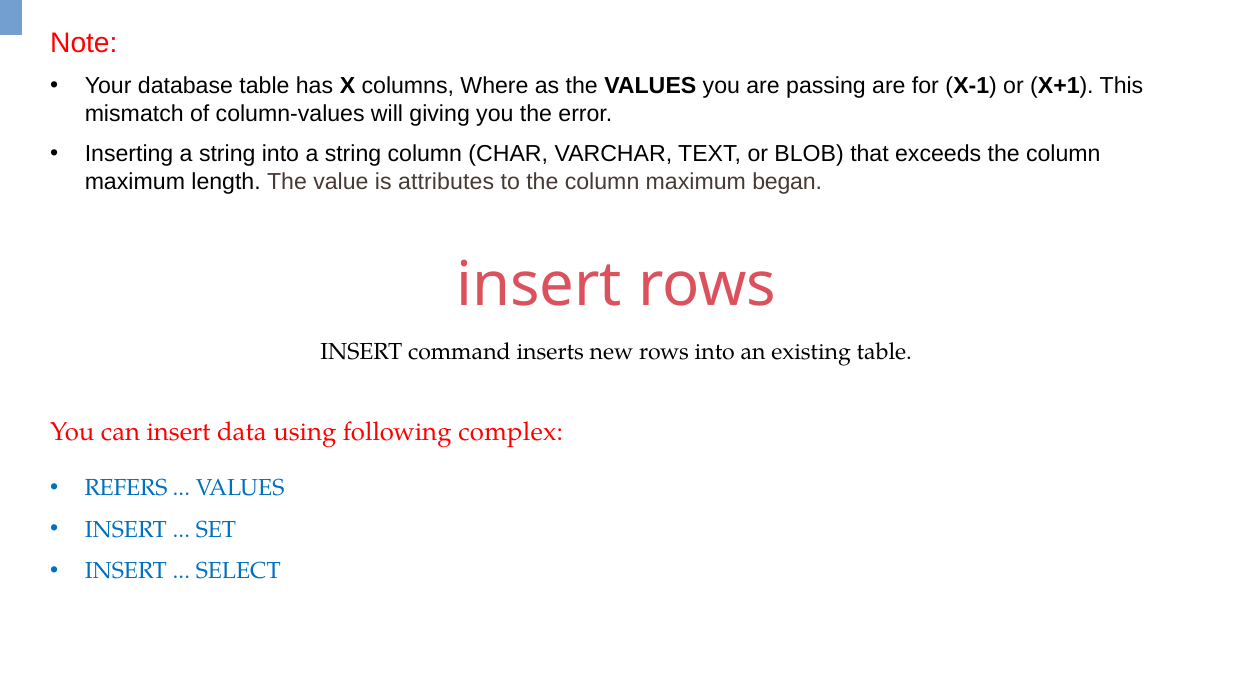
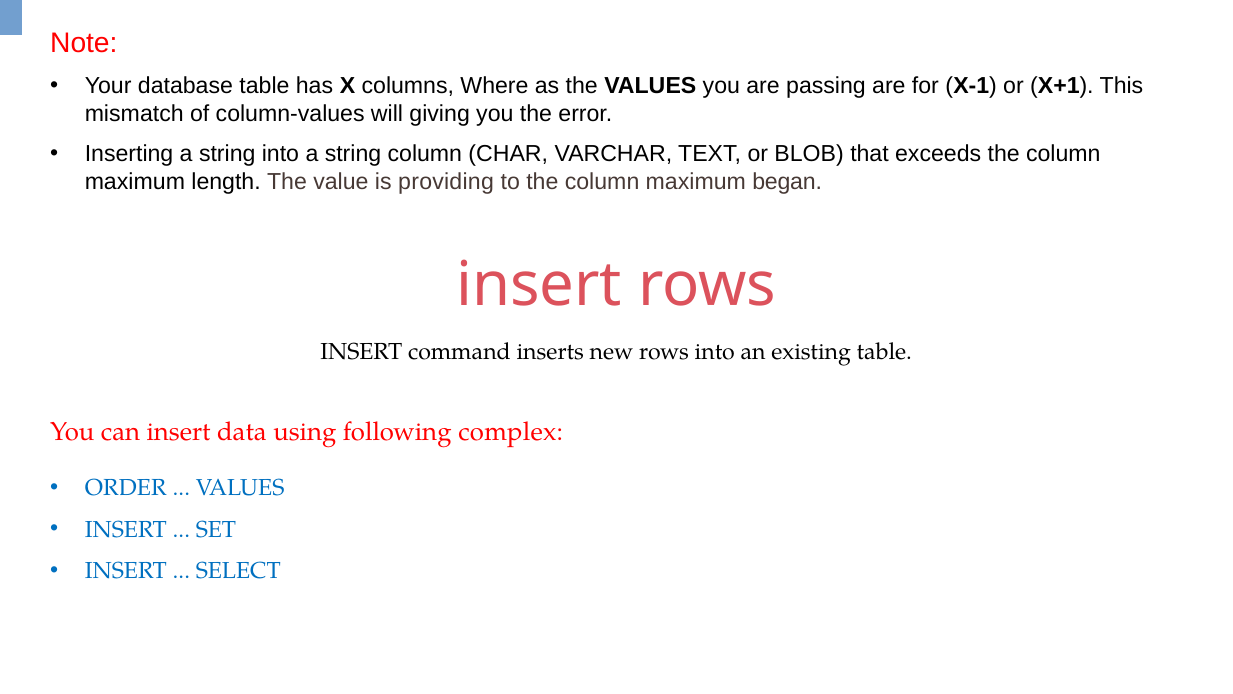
attributes: attributes -> providing (446, 181)
REFERS: REFERS -> ORDER (126, 488)
